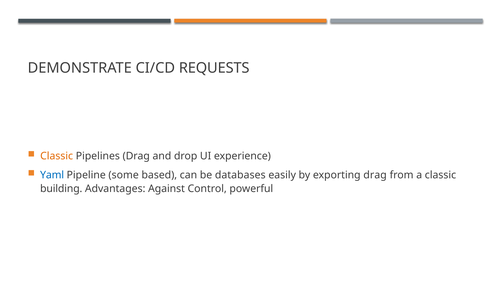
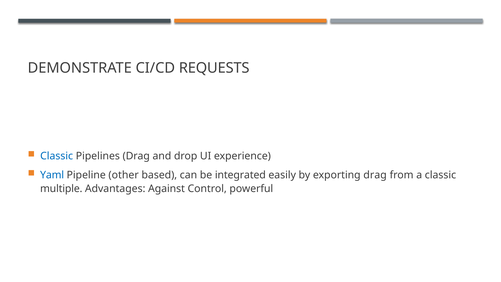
Classic colour: orange -> blue (57, 156)
some: some -> other (124, 175)
databases: databases -> integrated (240, 175)
building: building -> multiple (61, 189)
